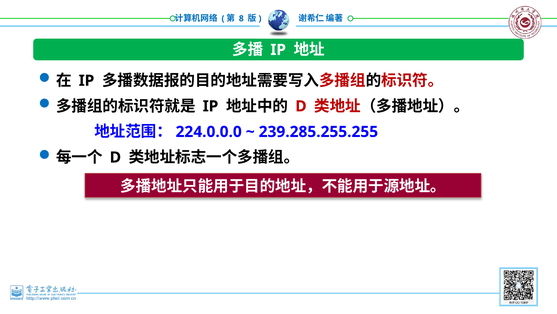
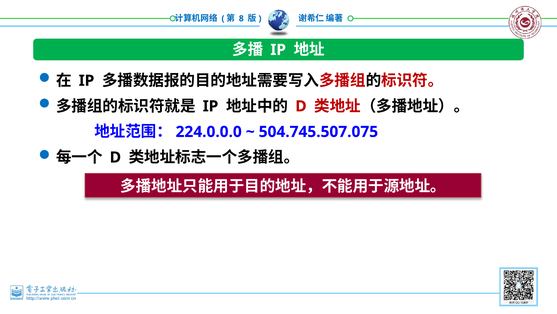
239.285.255.255: 239.285.255.255 -> 504.745.507.075 (318, 132)
